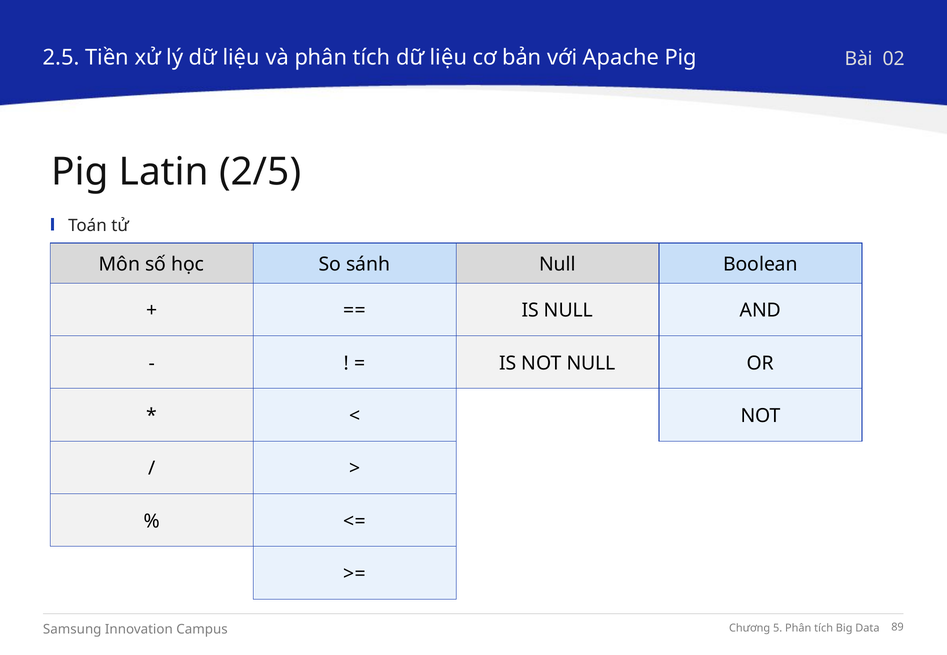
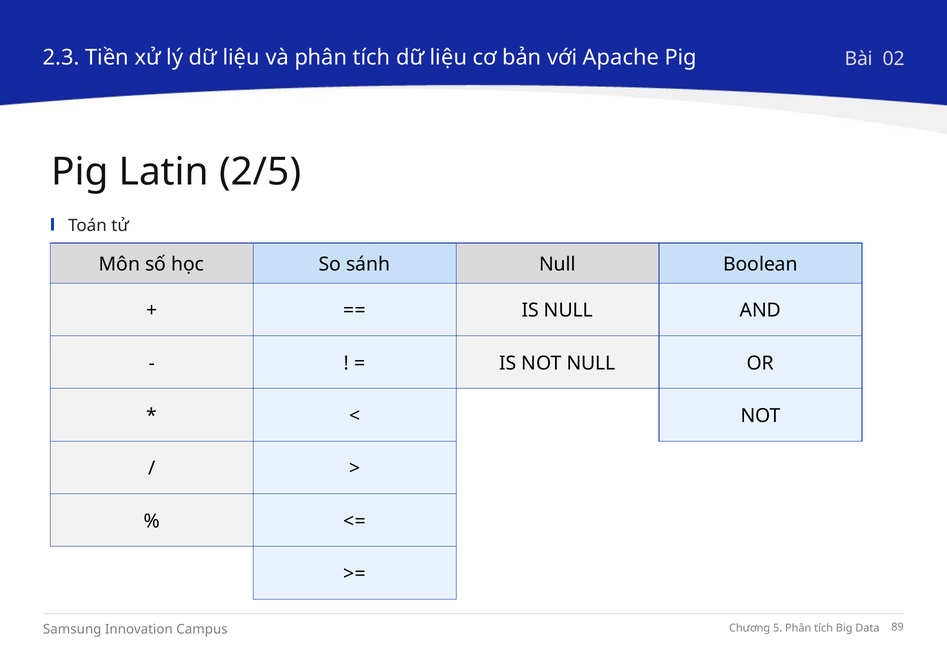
2.5: 2.5 -> 2.3 (61, 57)
